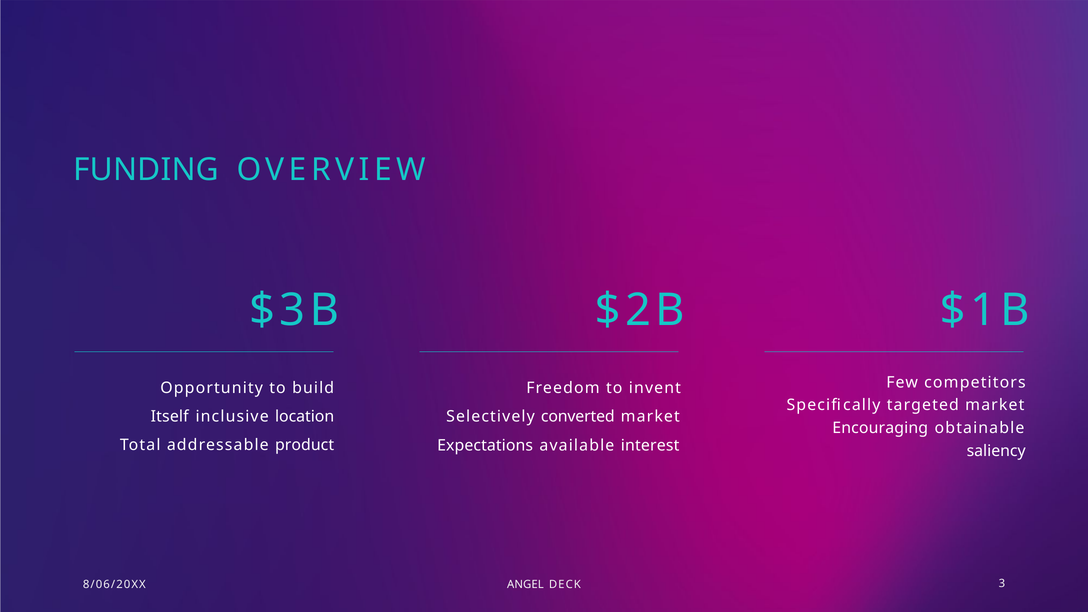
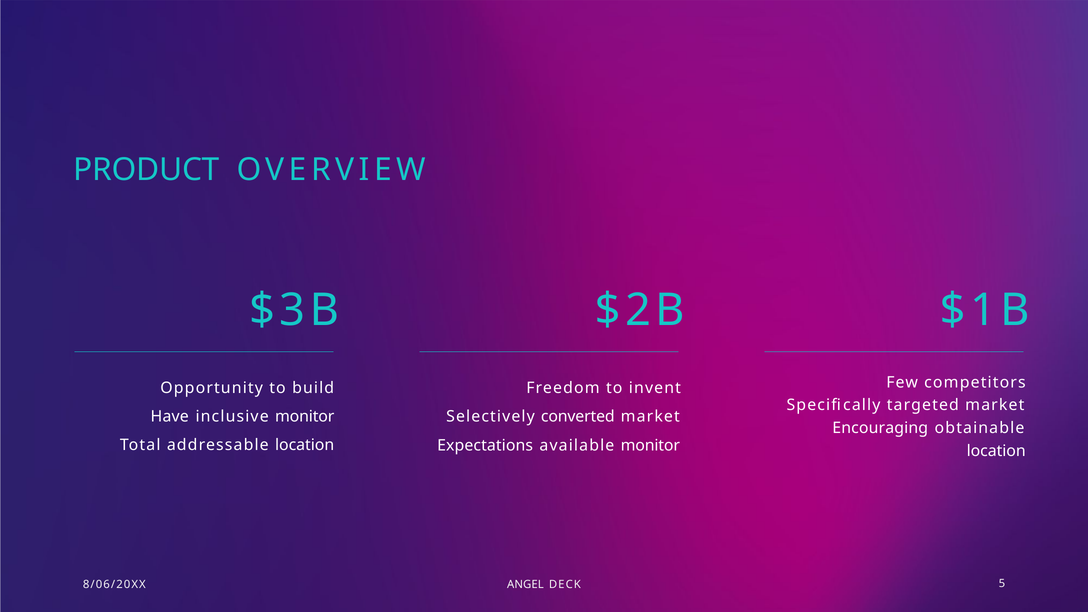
FUNDING: FUNDING -> PRODUCT (146, 170)
Itself: Itself -> Have (170, 417)
inclusive location: location -> monitor (305, 417)
addressable product: product -> location (305, 445)
available interest: interest -> monitor (650, 445)
saliency: saliency -> location (996, 451)
3: 3 -> 5 (1002, 583)
